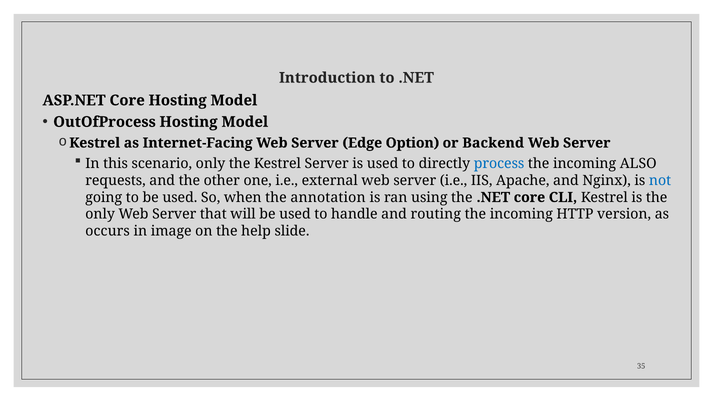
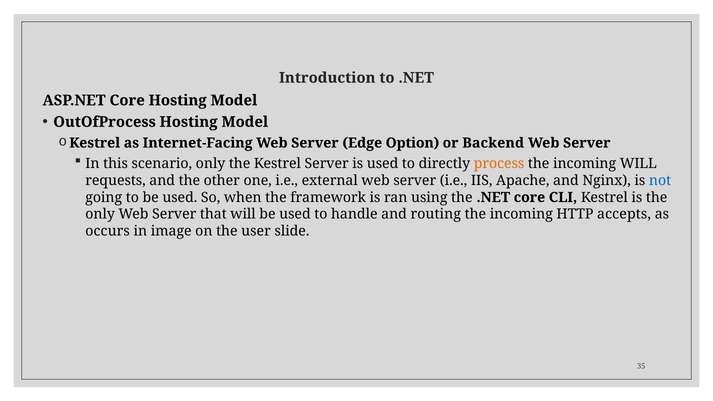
process colour: blue -> orange (499, 164)
incoming ALSO: ALSO -> WILL (638, 164)
annotation: annotation -> framework (328, 197)
version: version -> accepts (624, 214)
help: help -> user (256, 231)
